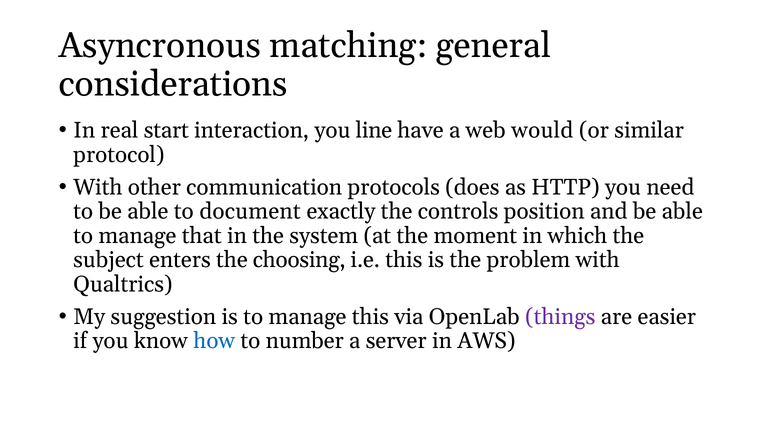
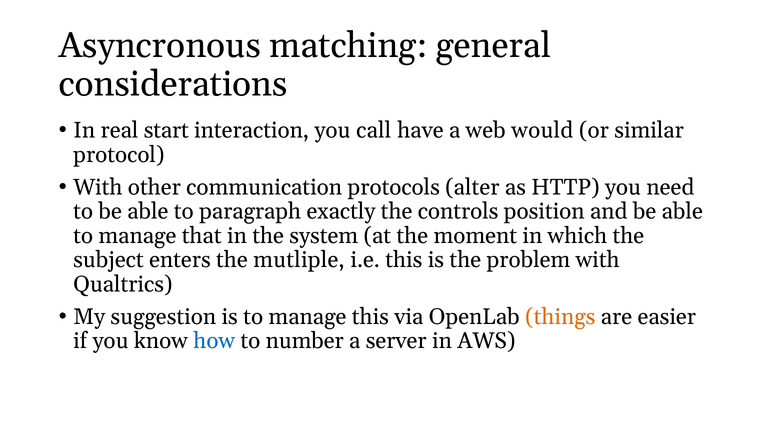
line: line -> call (374, 130)
does: does -> alter (472, 187)
document: document -> paragraph (250, 211)
choosing: choosing -> mutliple (299, 260)
things colour: purple -> orange (560, 316)
